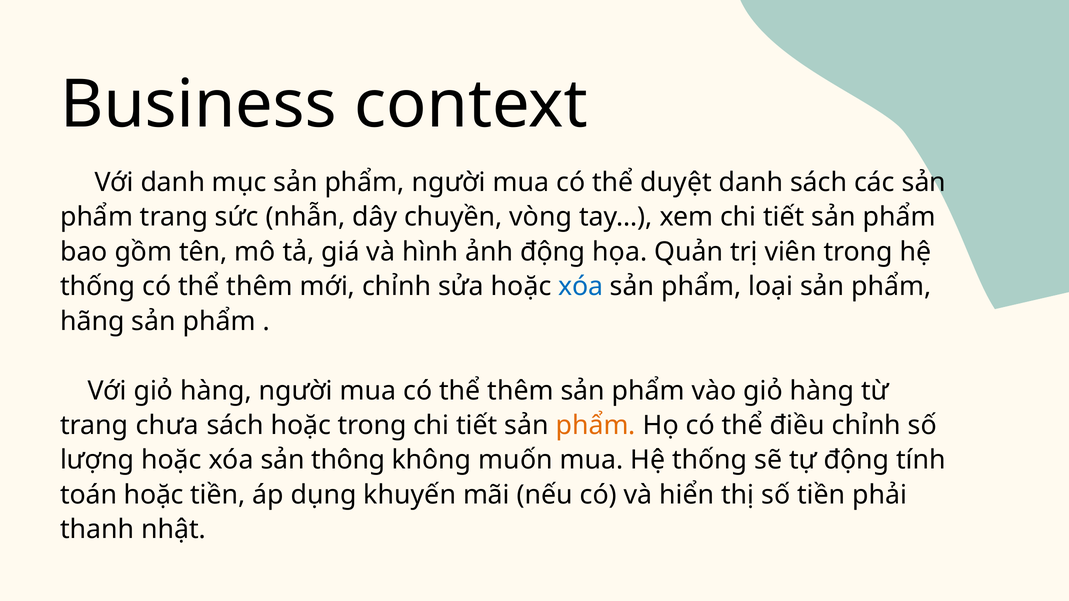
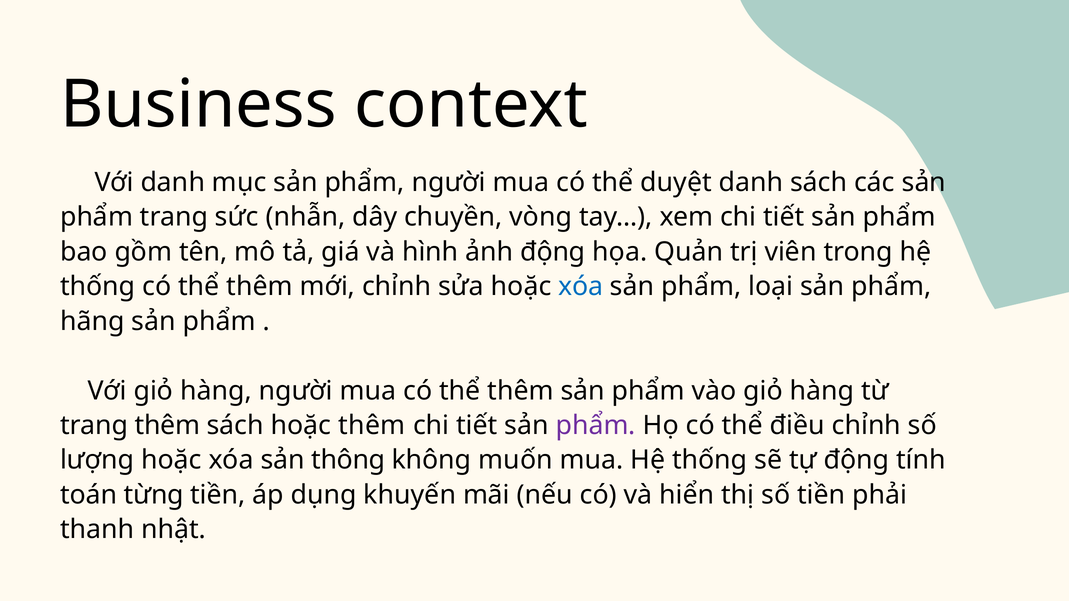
trang chưa: chưa -> thêm (167, 426)
hoặc trong: trong -> thêm (372, 426)
phẩm colour: orange -> purple (596, 426)
toán hoặc: hoặc -> từng (154, 495)
